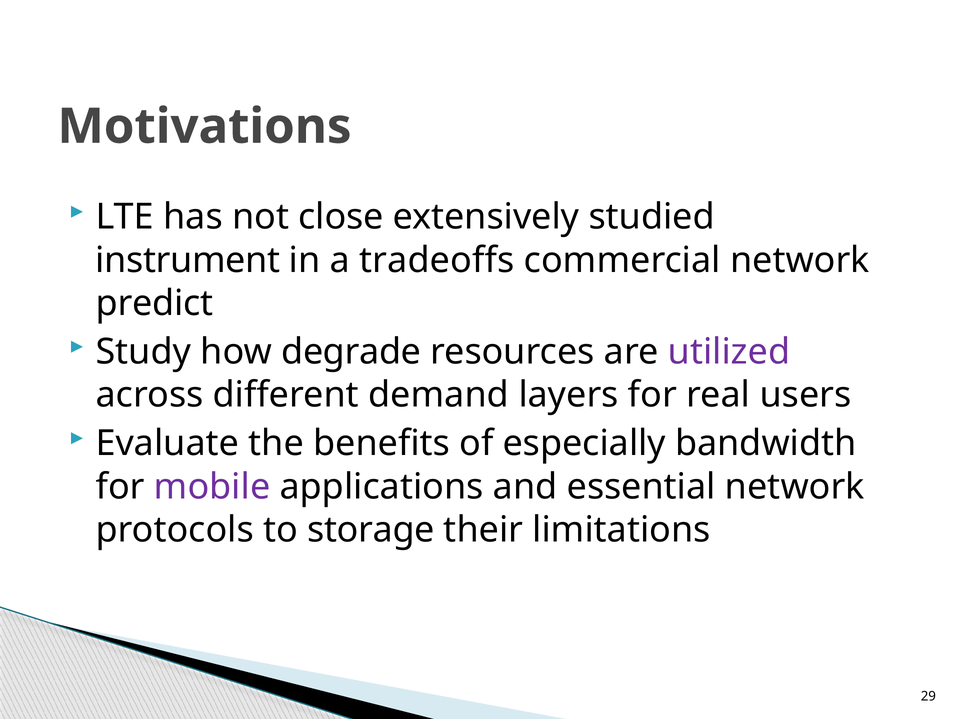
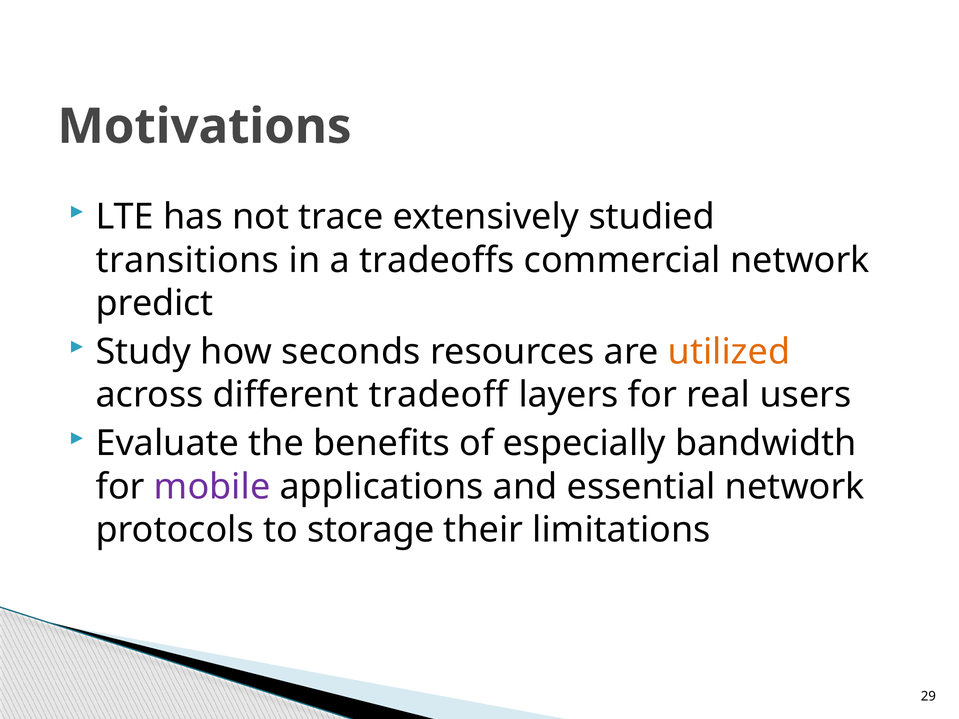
close: close -> trace (341, 217)
instrument: instrument -> transitions (187, 260)
degrade: degrade -> seconds (351, 352)
utilized colour: purple -> orange (729, 352)
demand: demand -> tradeoff (438, 395)
